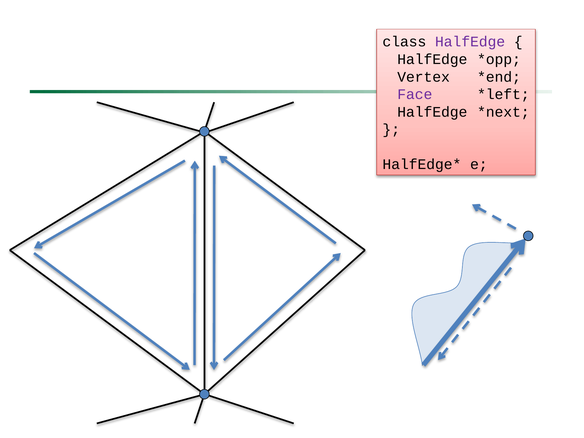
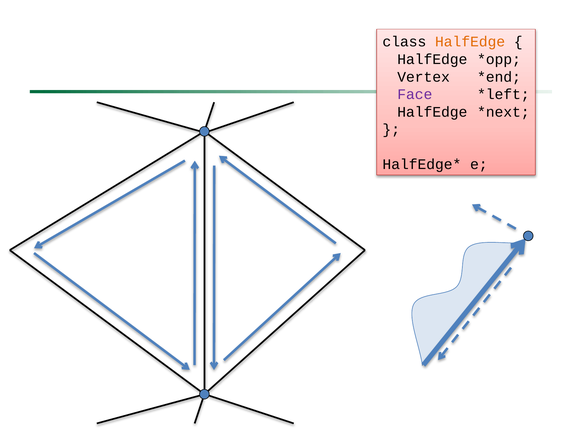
HalfEdge colour: purple -> orange (470, 42)
